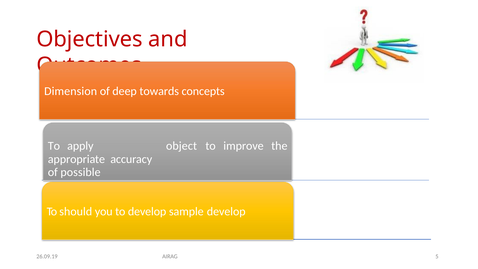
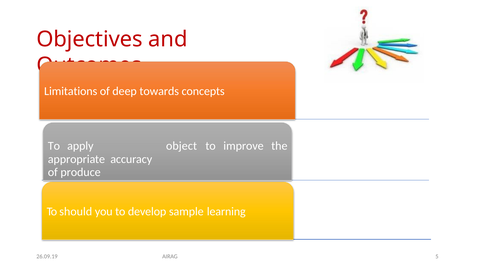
Dimension: Dimension -> Limitations (71, 91)
possible: possible -> produce (81, 172)
sample develop: develop -> learning (226, 212)
